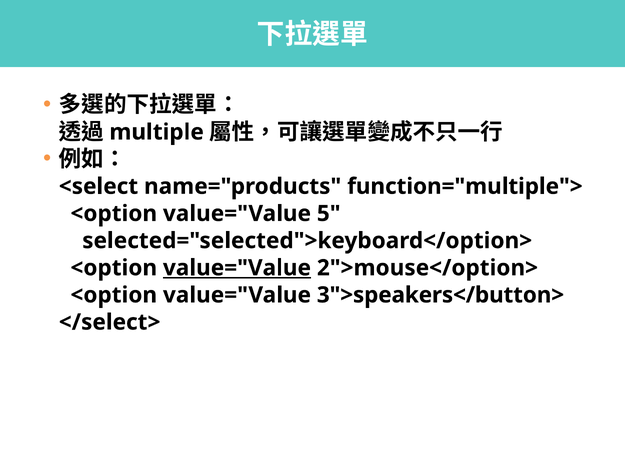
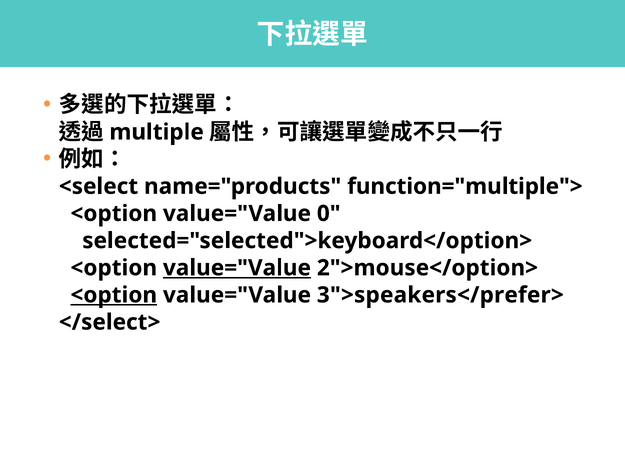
5: 5 -> 0 (329, 213)
<option underline: none -> present (114, 295)
3">speakers</button>: 3">speakers</button> -> 3">speakers</prefer> (440, 295)
